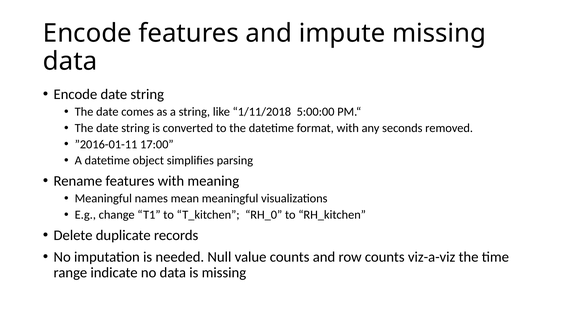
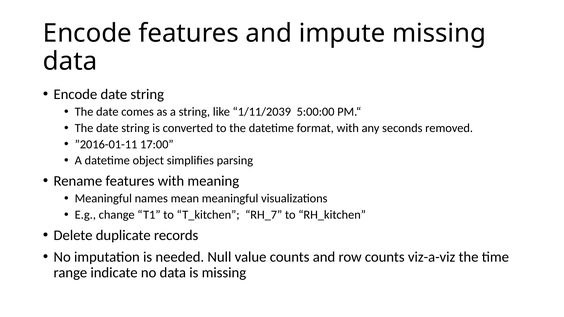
1/11/2018: 1/11/2018 -> 1/11/2039 (262, 112)
RH_0: RH_0 -> RH_7 (264, 215)
